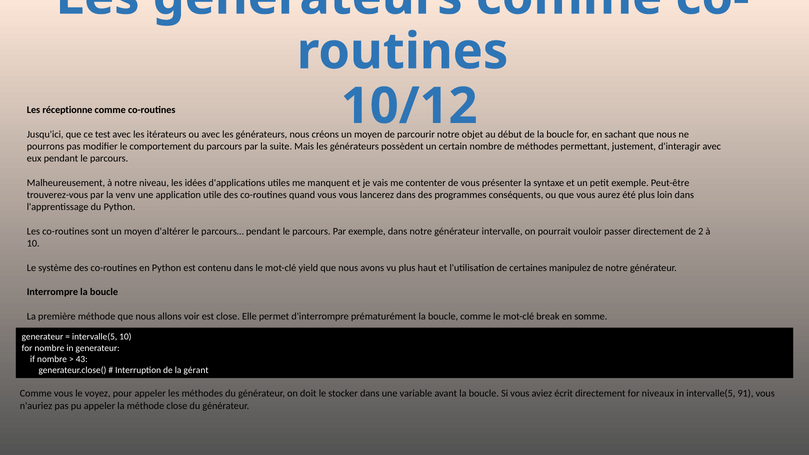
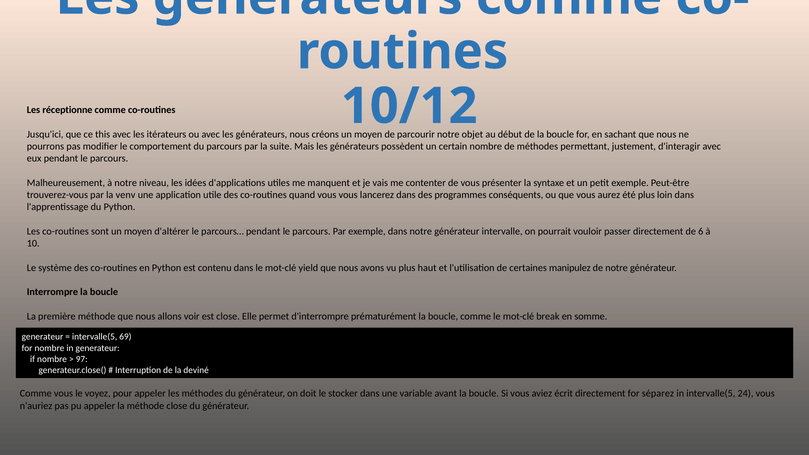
test: test -> this (103, 134)
2: 2 -> 6 (701, 231)
intervalle(5 10: 10 -> 69 (125, 337)
43: 43 -> 97 (82, 359)
gérant: gérant -> deviné (196, 370)
niveaux: niveaux -> séparez (658, 394)
91: 91 -> 24 (746, 394)
